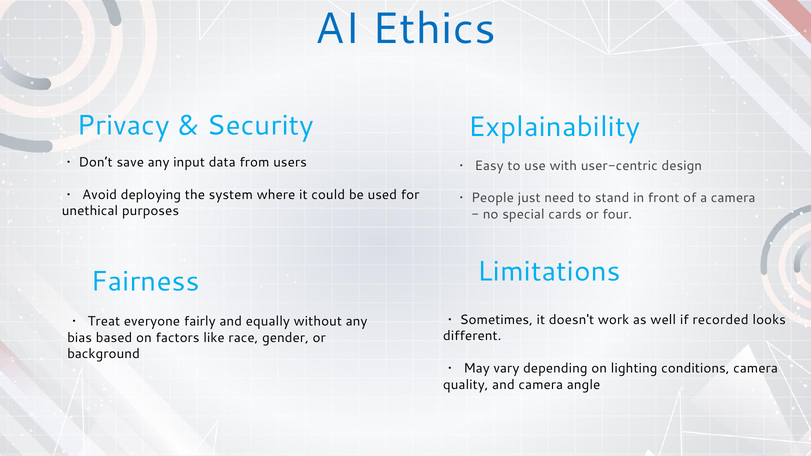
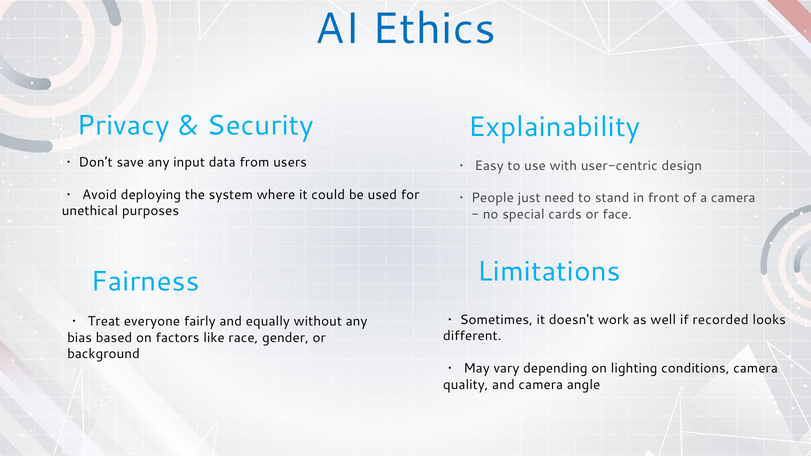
four: four -> face (617, 214)
